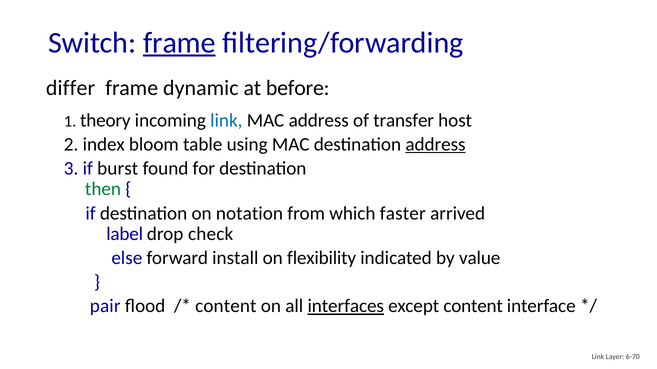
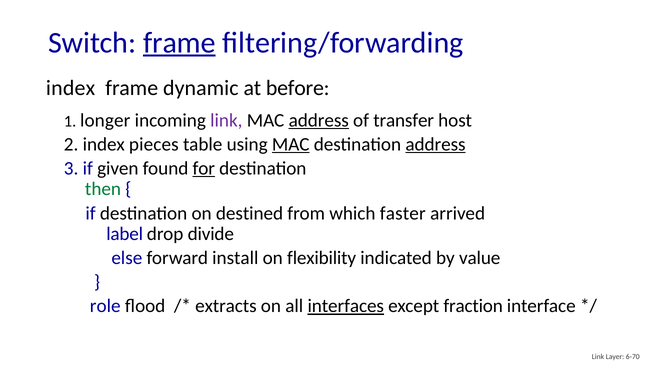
differ: differ -> index (71, 88)
theory: theory -> longer (105, 120)
link colour: blue -> purple (226, 120)
address underline: none -> present (319, 120)
bloom: bloom -> pieces (154, 145)
MAC underline: none -> present (291, 145)
burst: burst -> given (118, 169)
for underline: none -> present (204, 169)
notation: notation -> destined (250, 214)
check: check -> divide (211, 234)
pair: pair -> role (105, 307)
content: content -> extracts (226, 307)
except content: content -> fraction (473, 307)
